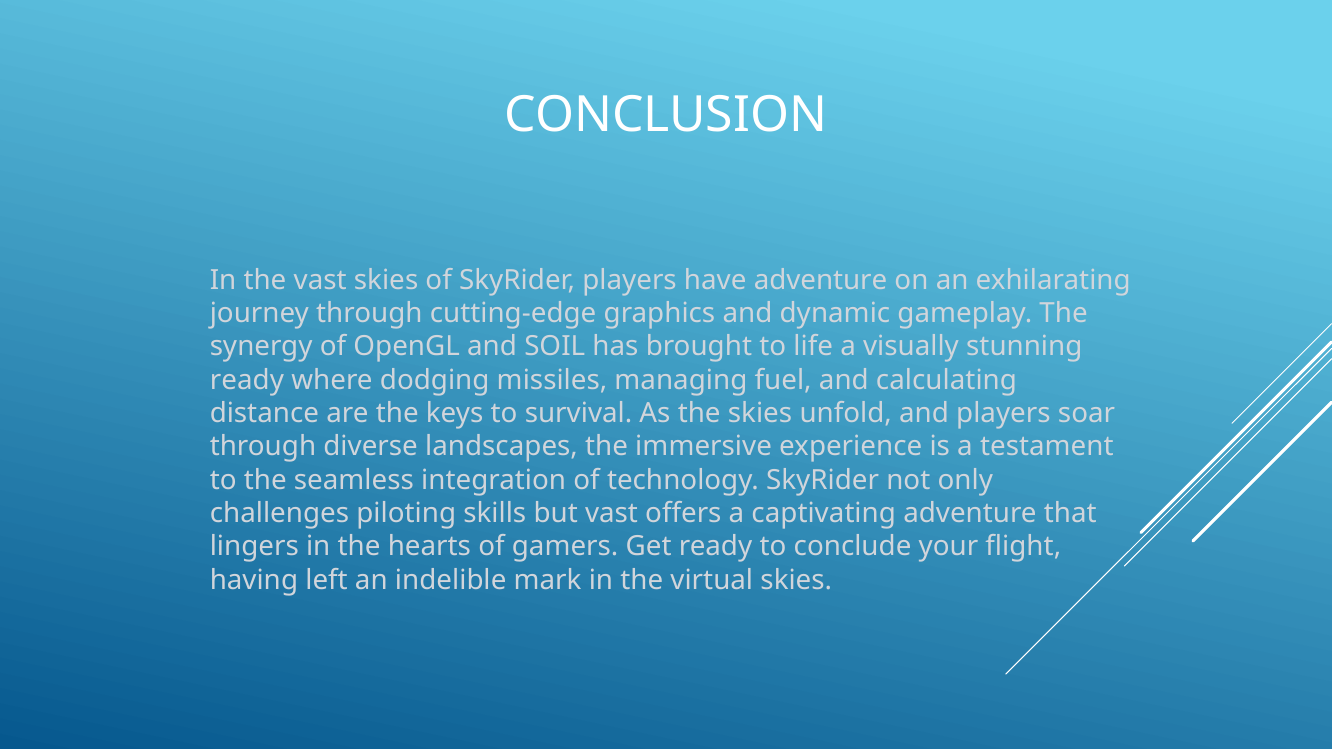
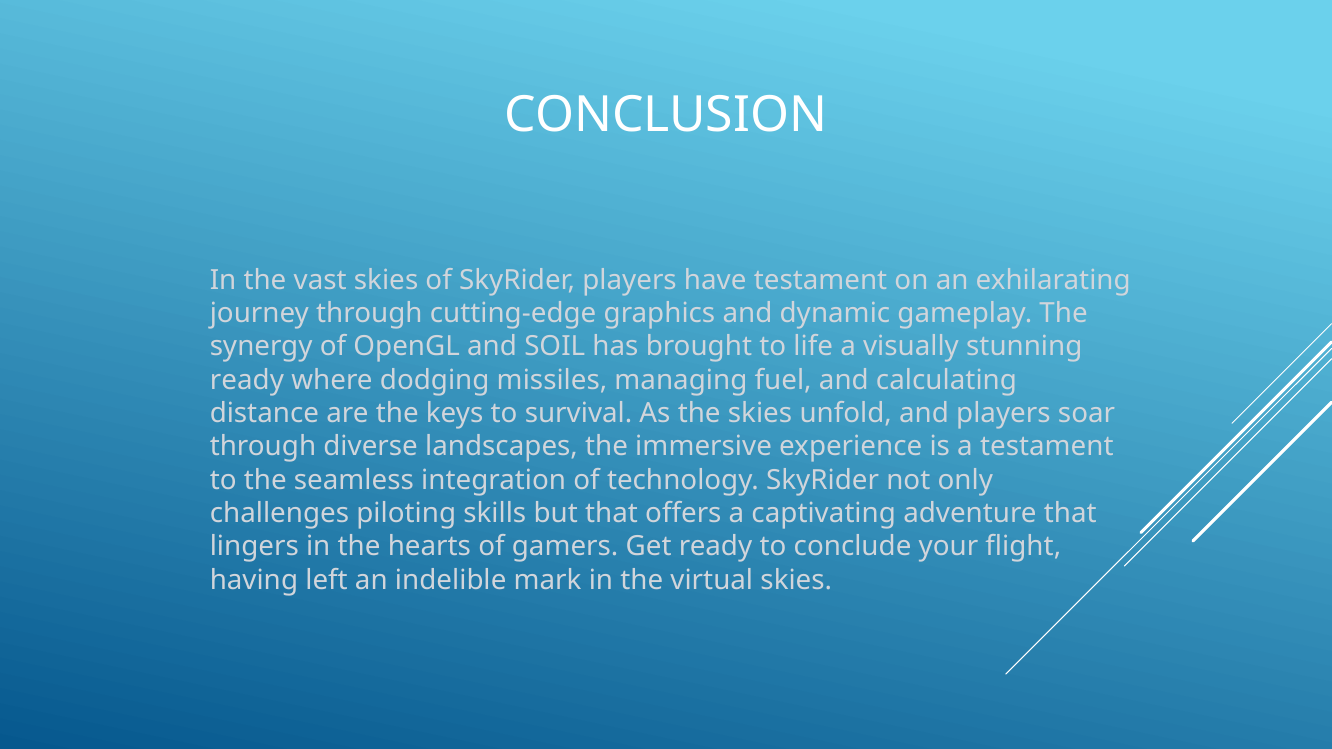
have adventure: adventure -> testament (821, 280)
but vast: vast -> that (612, 513)
